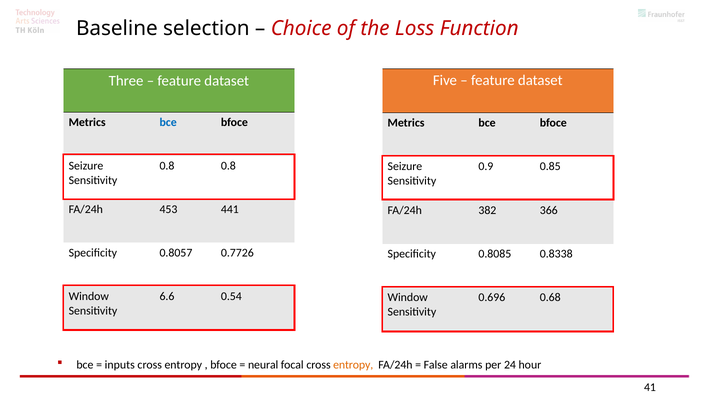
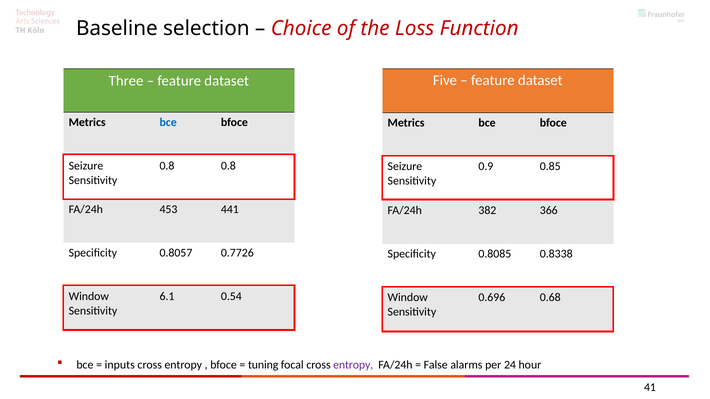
6.6: 6.6 -> 6.1 (167, 296)
neural: neural -> tuning (263, 365)
entropy colour: orange -> purple (353, 365)
